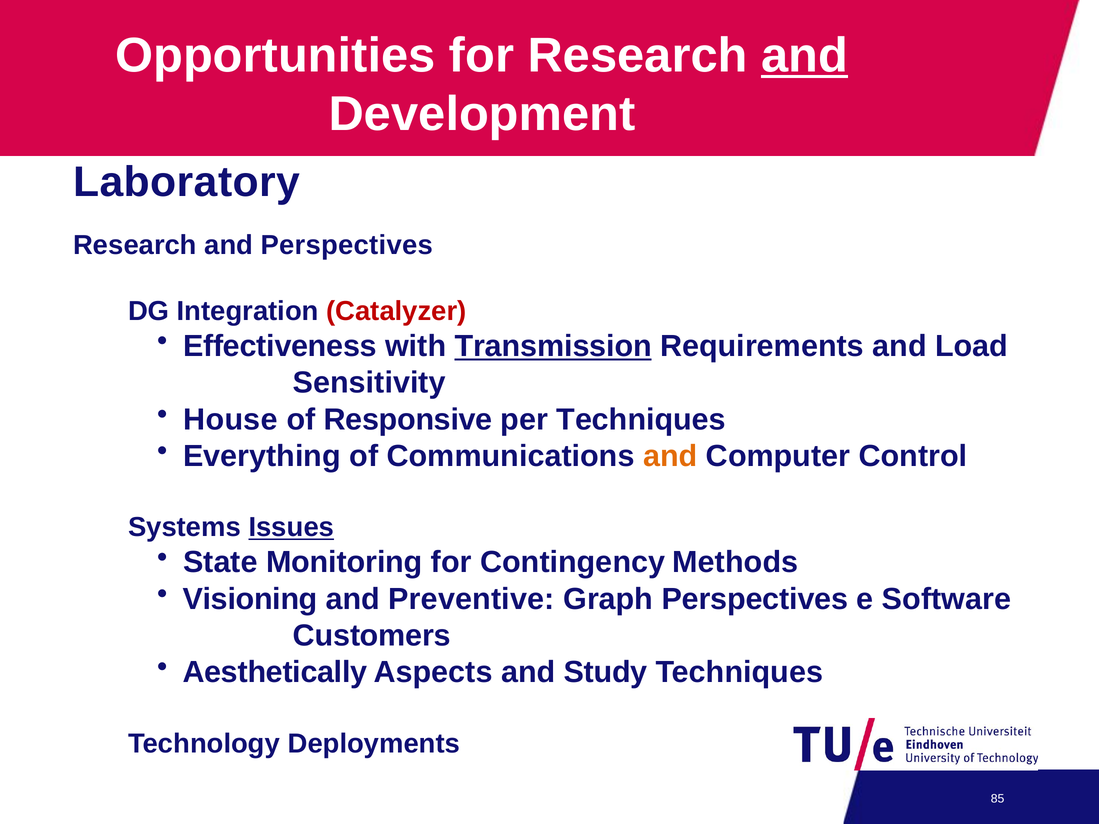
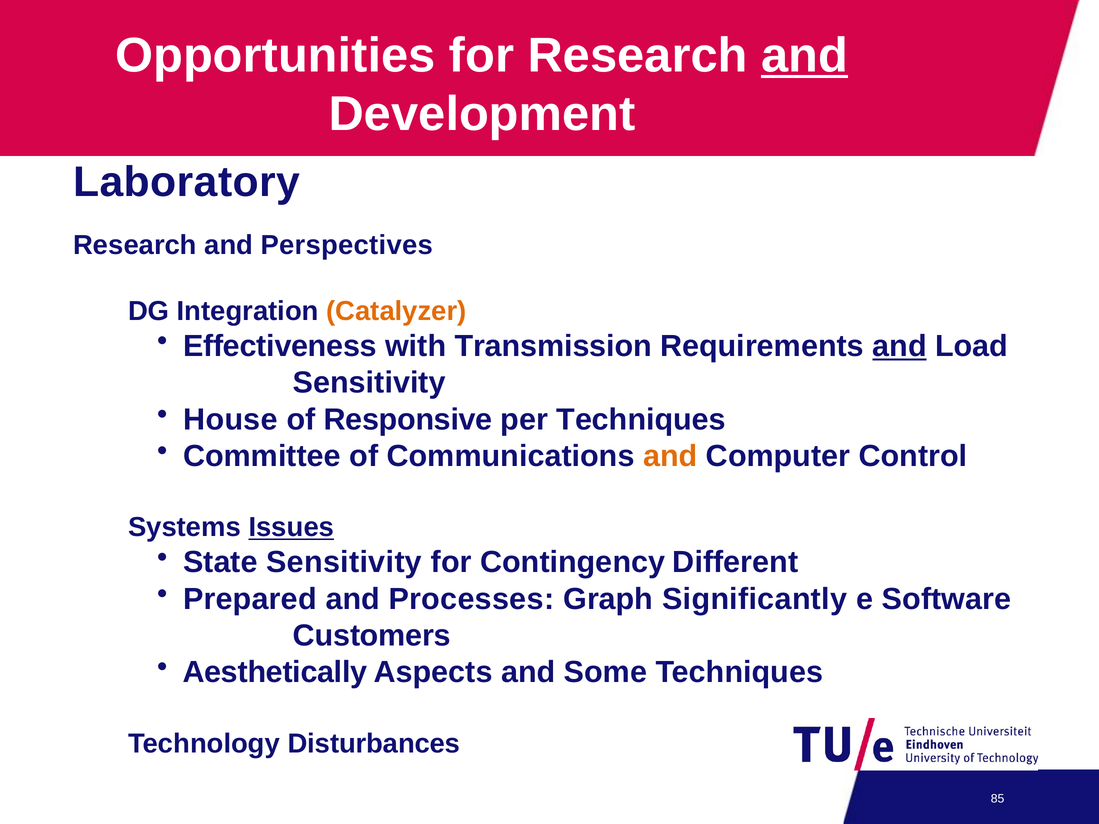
Catalyzer colour: red -> orange (396, 311)
Transmission underline: present -> none (553, 346)
and underline: none -> present (900, 346)
Everything: Everything -> Committee (262, 456)
State Monitoring: Monitoring -> Sensitivity (344, 563)
Methods: Methods -> Different (735, 563)
Visioning: Visioning -> Prepared (250, 599)
Preventive: Preventive -> Processes (471, 599)
Graph Perspectives: Perspectives -> Significantly (755, 599)
Study: Study -> Some (605, 672)
Deployments: Deployments -> Disturbances (374, 744)
